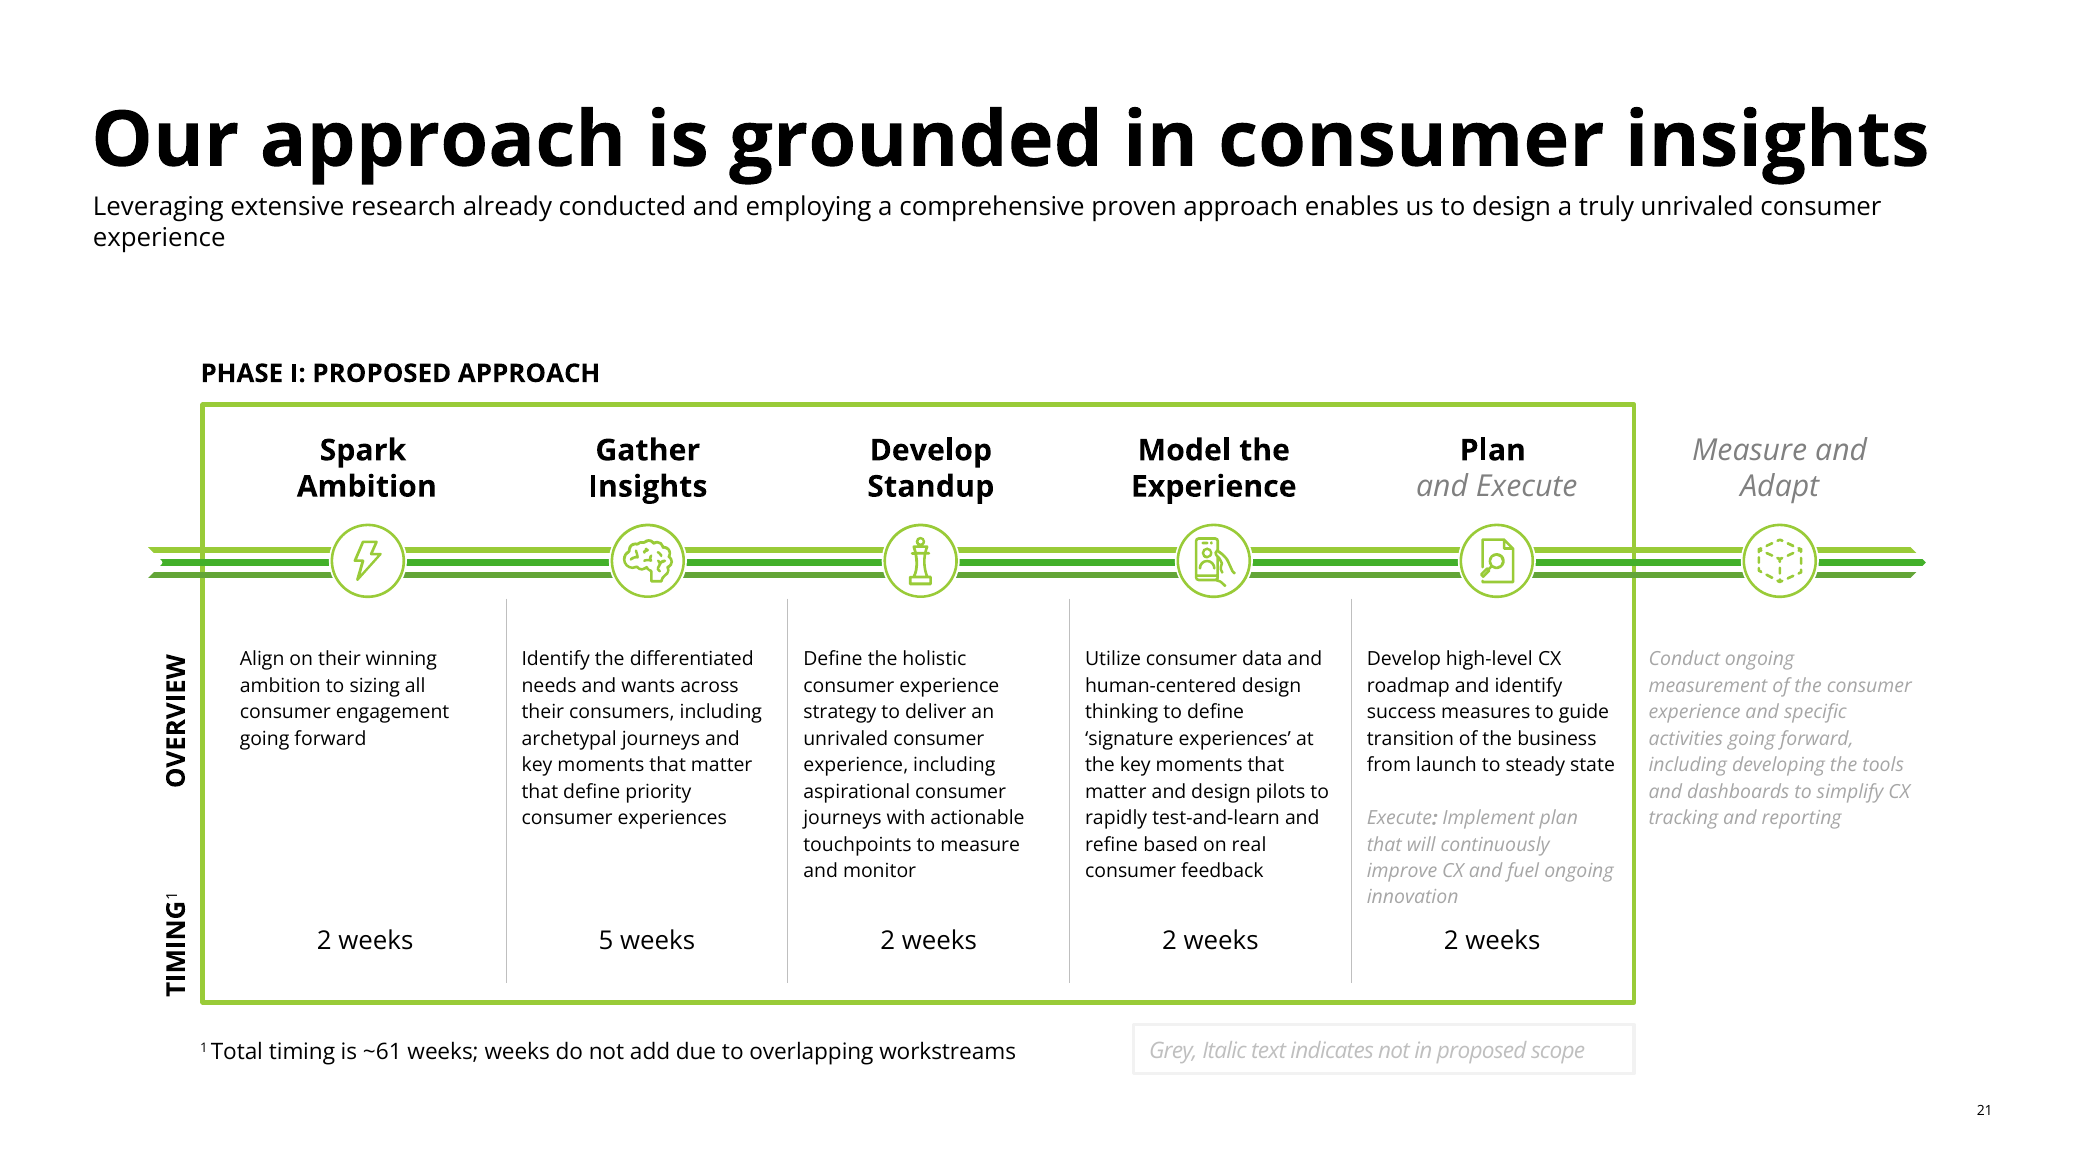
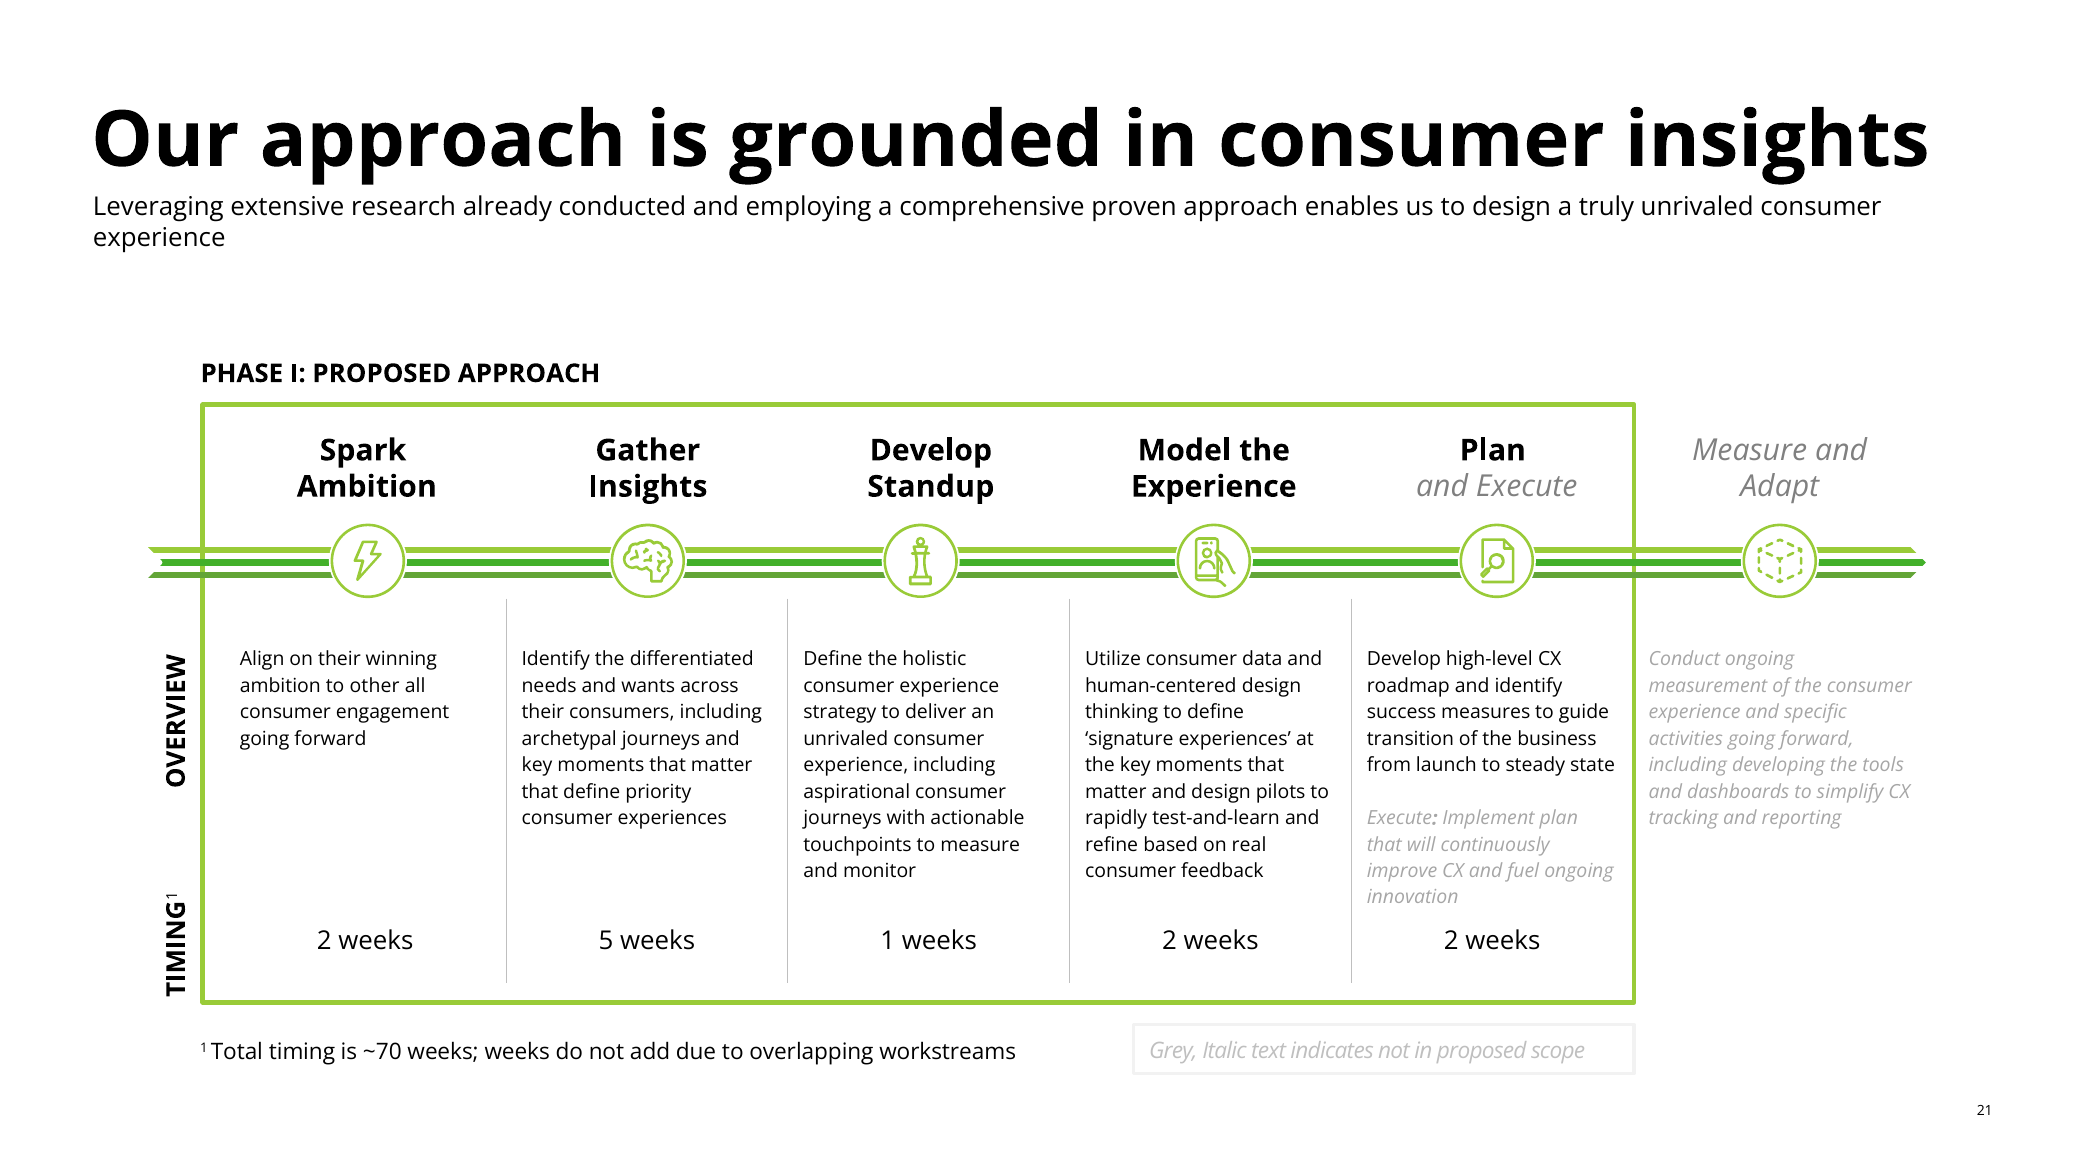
sizing: sizing -> other (375, 686)
5 weeks 2: 2 -> 1 (888, 941)
~61: ~61 -> ~70 (382, 1052)
